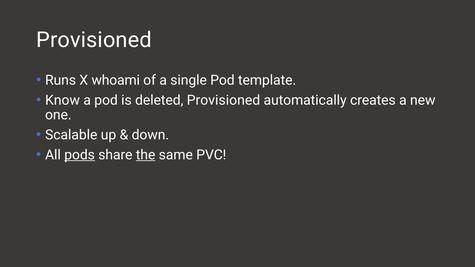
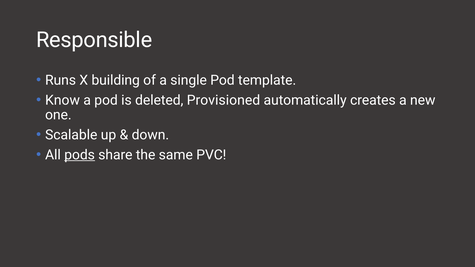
Provisioned: Provisioned -> Responsible (94, 40)
whoami: whoami -> building (116, 80)
the underline: present -> none (146, 155)
